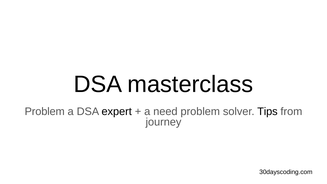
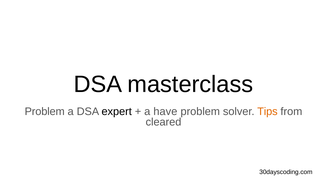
need: need -> have (165, 111)
Tips colour: black -> orange (267, 111)
journey: journey -> cleared (163, 122)
